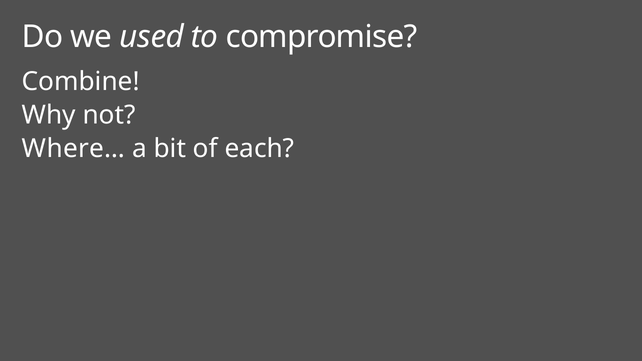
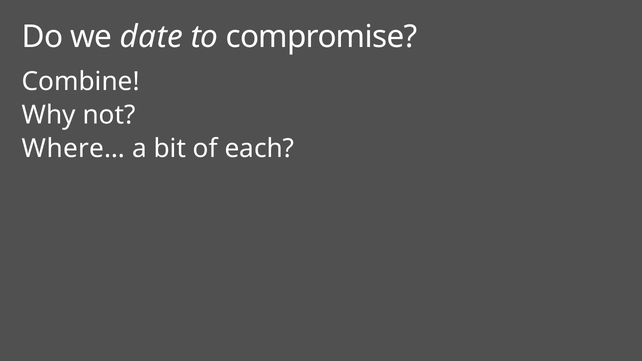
used: used -> date (151, 37)
